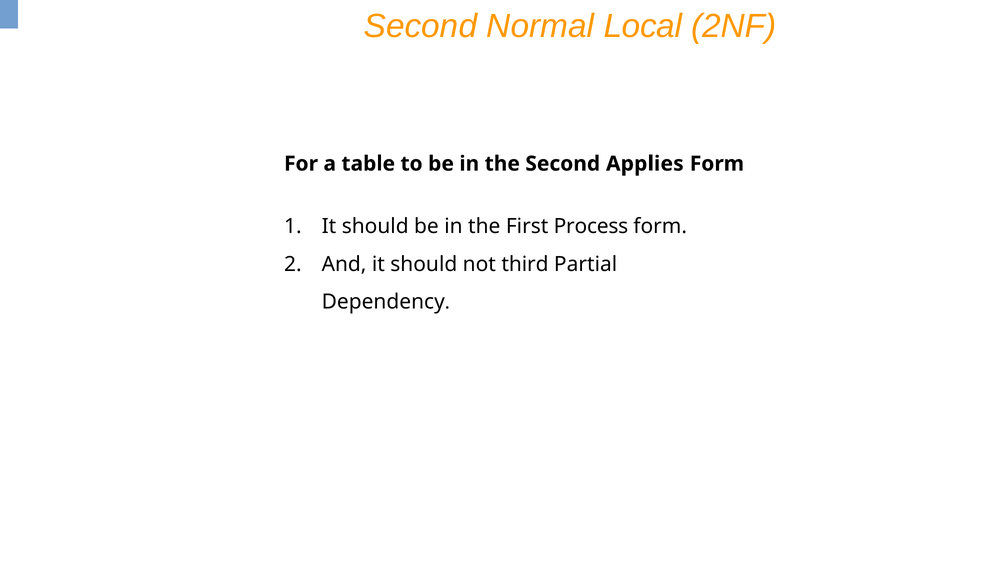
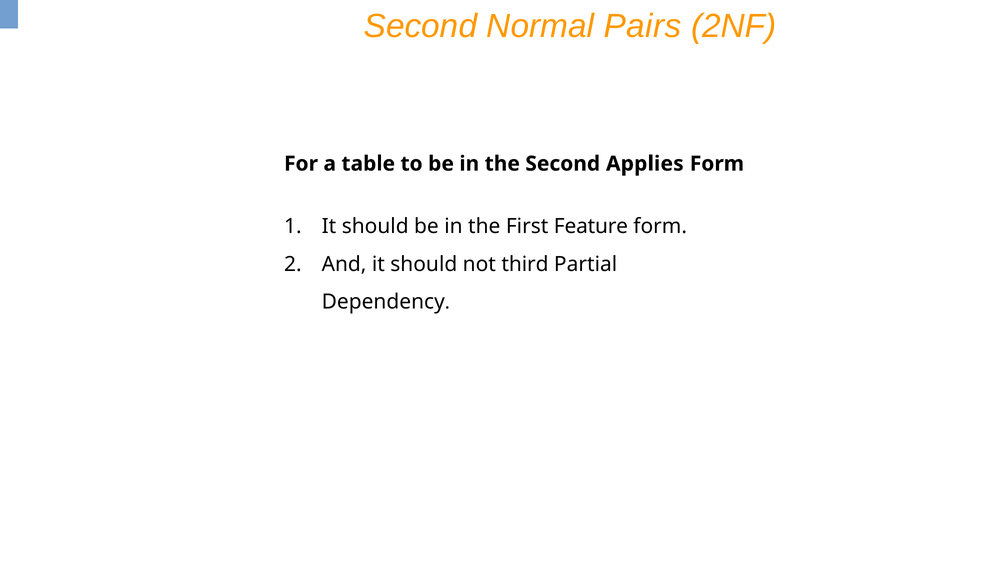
Local: Local -> Pairs (643, 26)
Process: Process -> Feature (591, 226)
